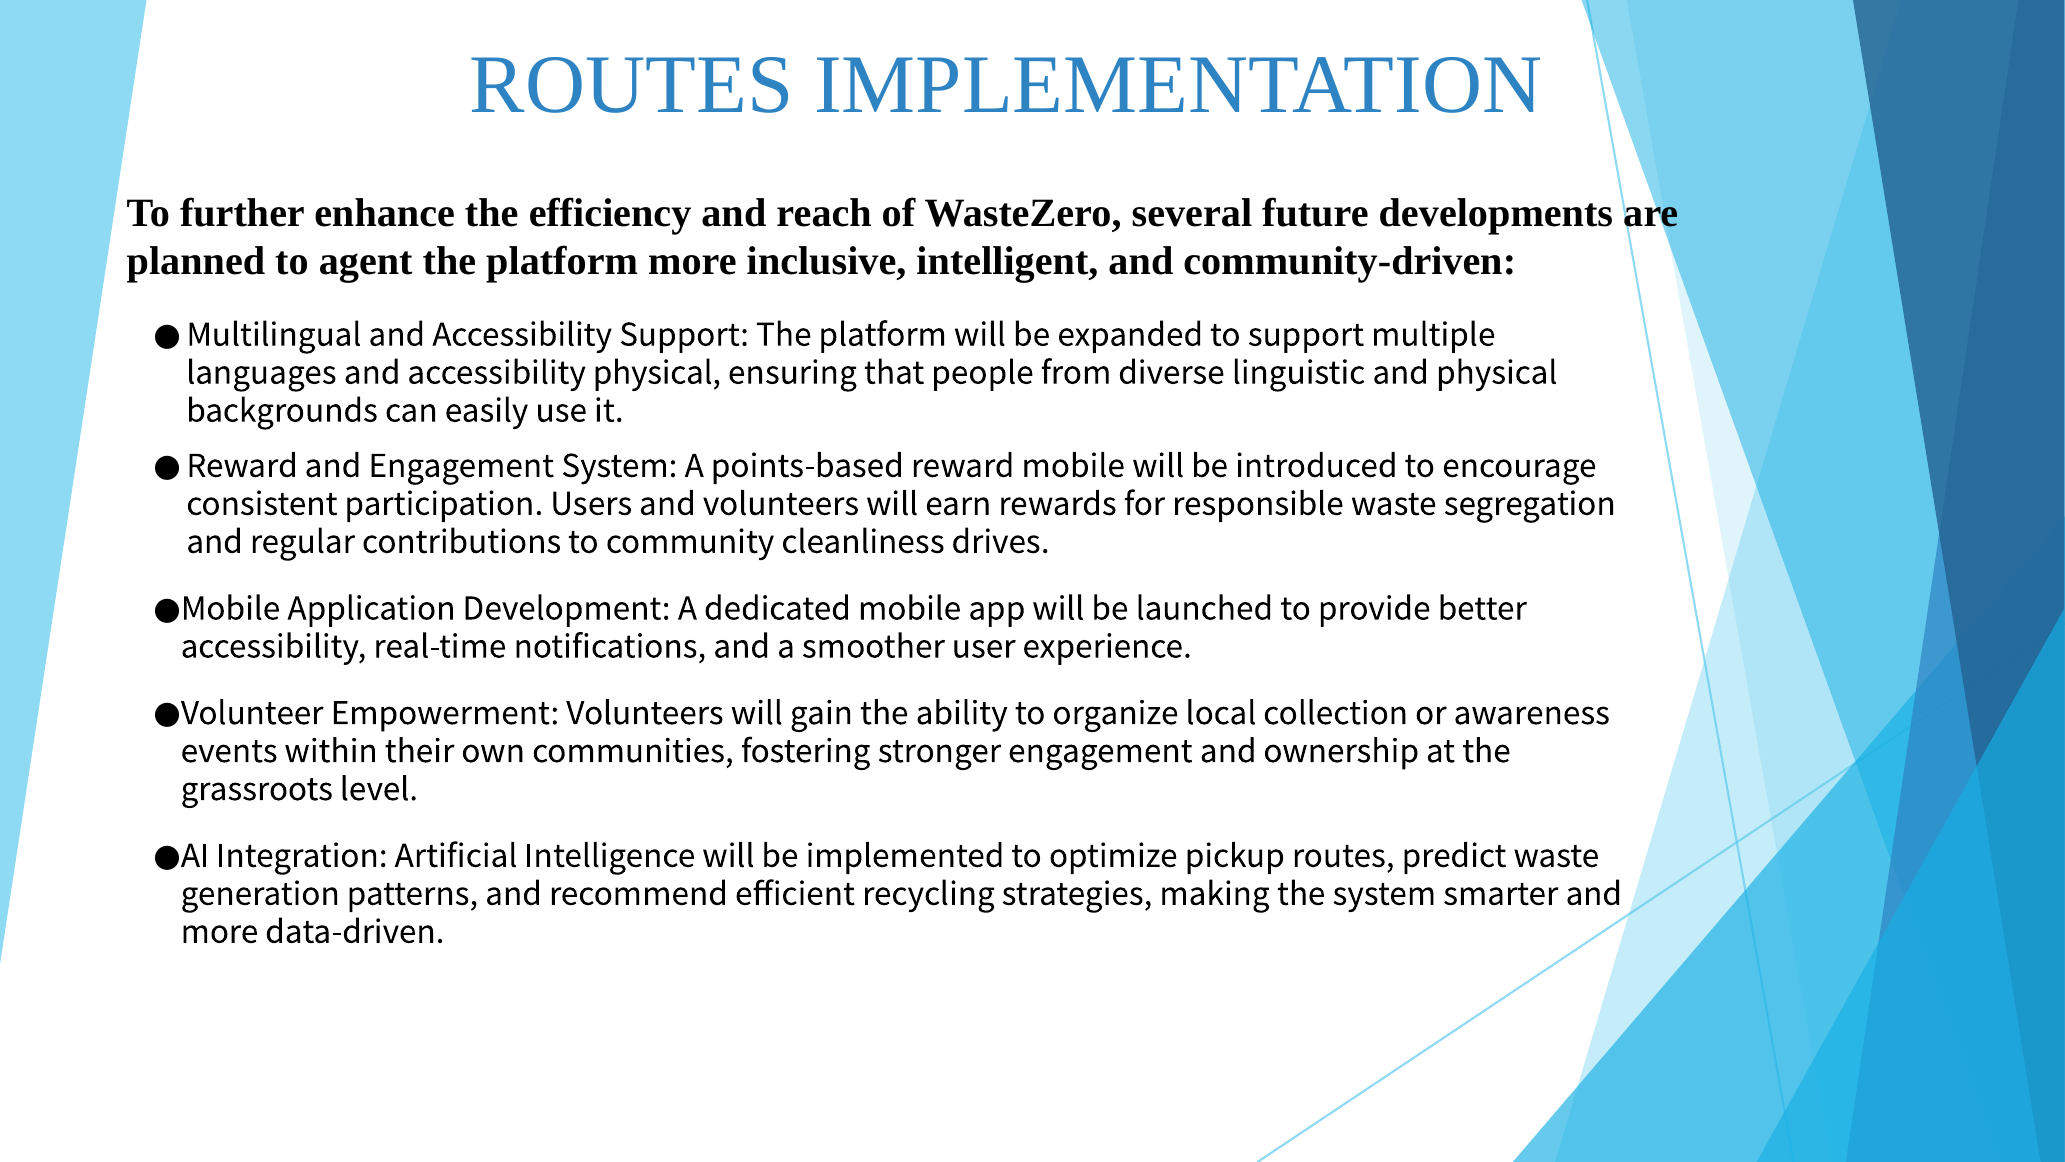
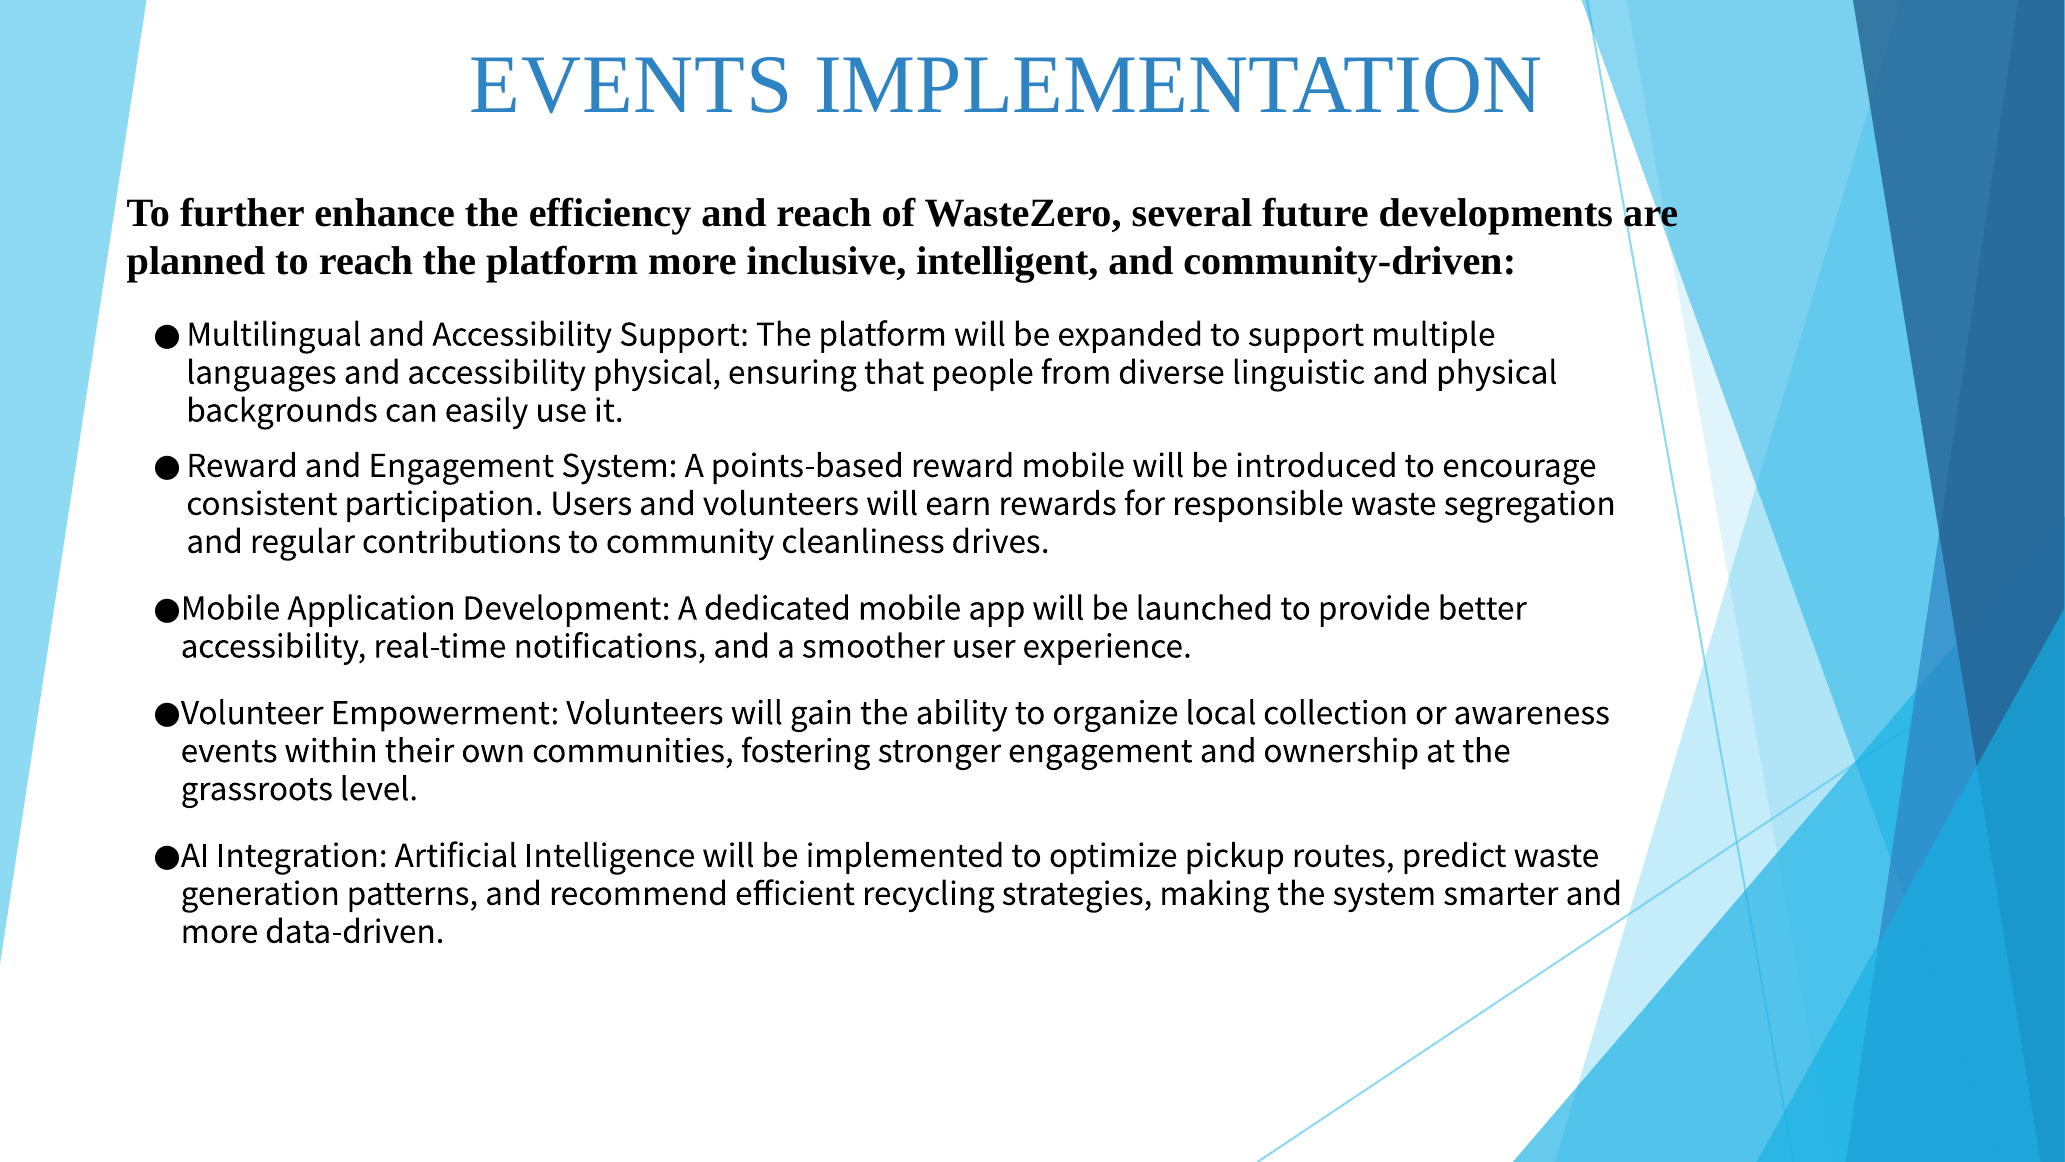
ROUTES: ROUTES -> EVENTS (631, 85)
to agent: agent -> reach (366, 261)
